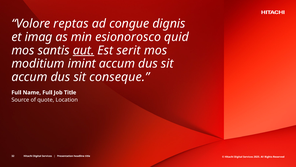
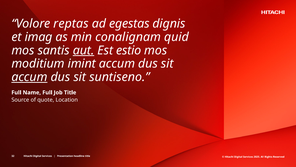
congue: congue -> egestas (129, 24)
esionorosco: esionorosco -> conalignam (128, 37)
serit: serit -> estio (129, 50)
accum underline: none -> present (29, 77)
conseque: conseque -> suntiseno (119, 77)
